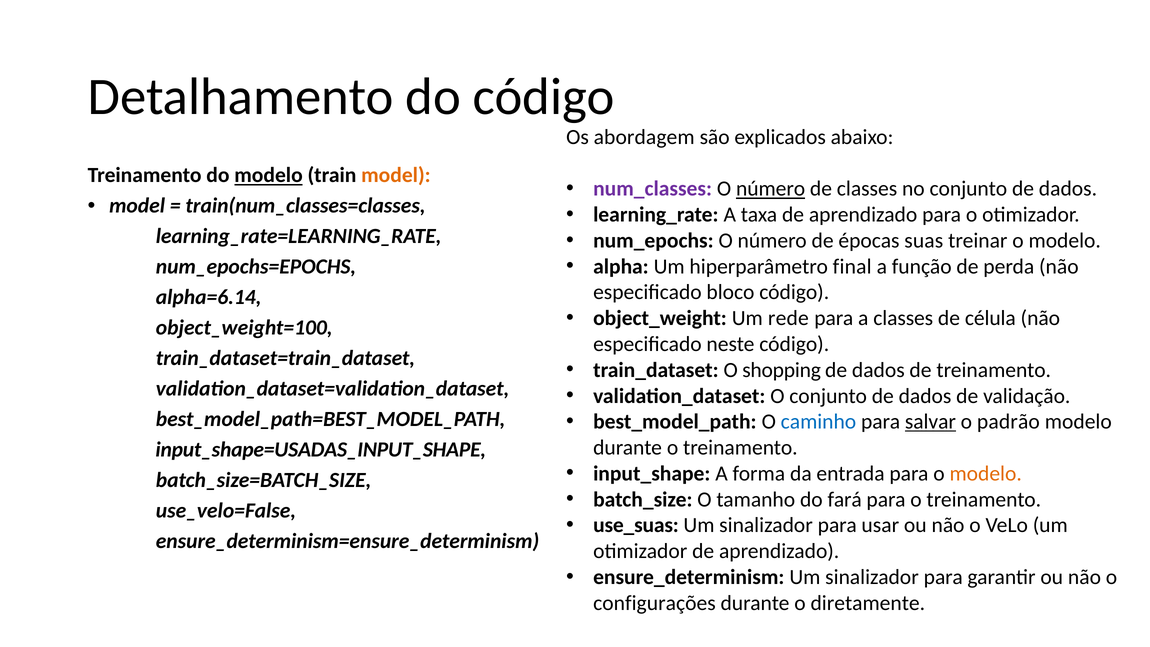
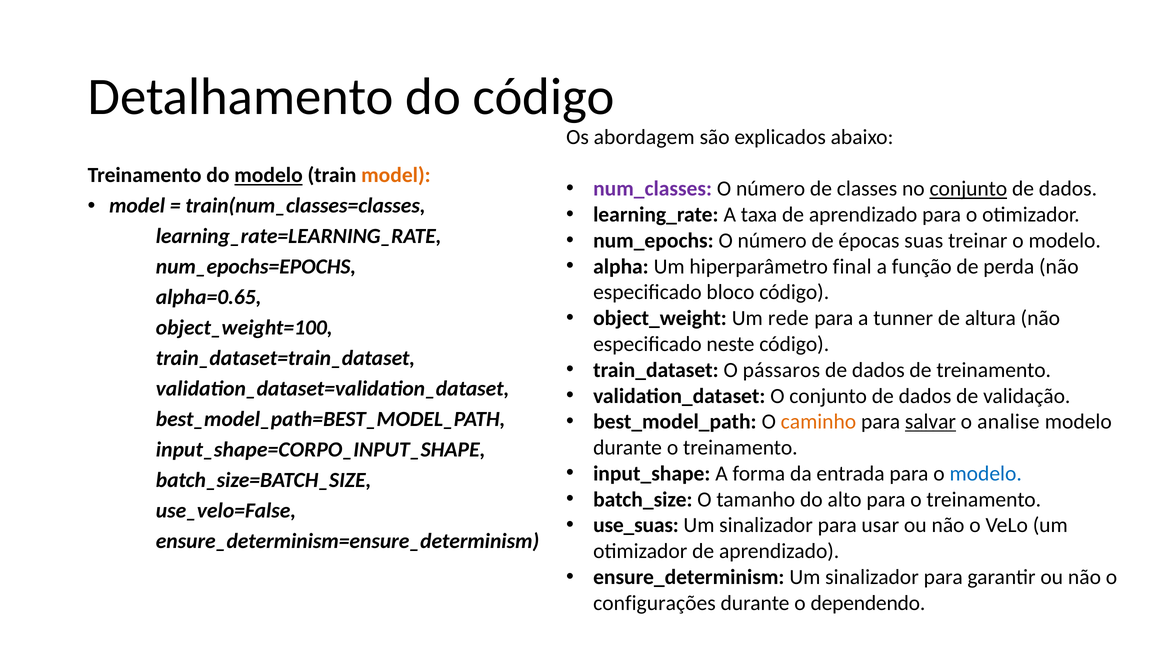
número underline: present -> none (771, 189)
conjunto underline: none -> present (968, 189)
alpha=6.14: alpha=6.14 -> alpha=0.65 (209, 297)
a classes: classes -> tunner (903, 318)
célula: célula -> altura (990, 318)
shopping: shopping -> pássaros (781, 370)
caminho colour: blue -> orange (818, 422)
padrão: padrão -> analise (1008, 422)
input_shape=USADAS_INPUT_SHAPE: input_shape=USADAS_INPUT_SHAPE -> input_shape=CORPO_INPUT_SHAPE (321, 450)
modelo colour: orange -> blue (986, 473)
fará: fará -> alto (845, 499)
diretamente: diretamente -> dependendo (868, 603)
